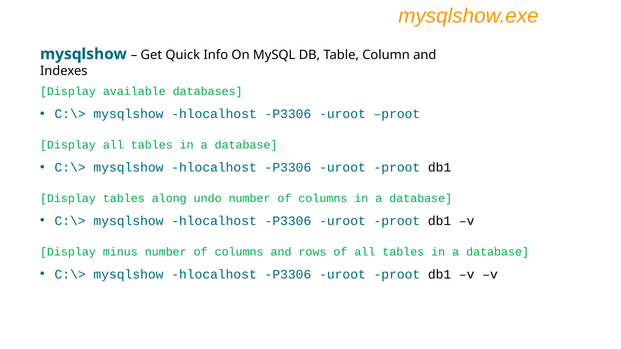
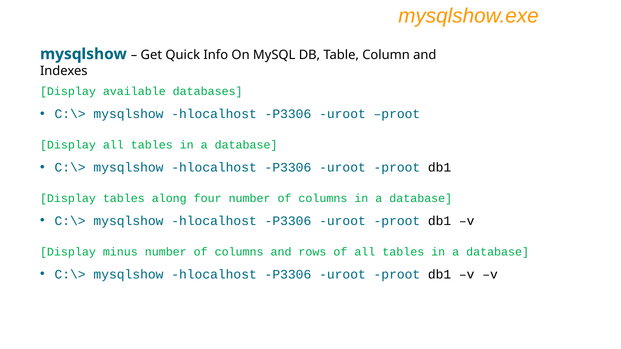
undo: undo -> four (208, 199)
